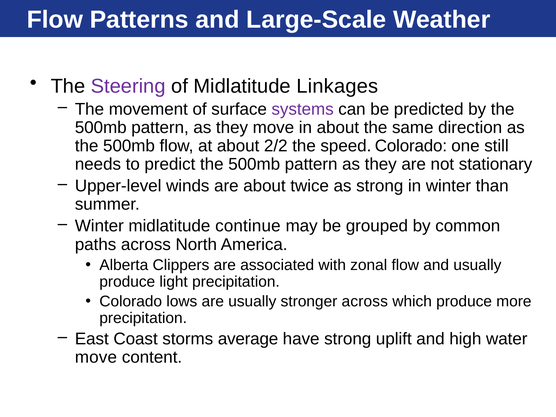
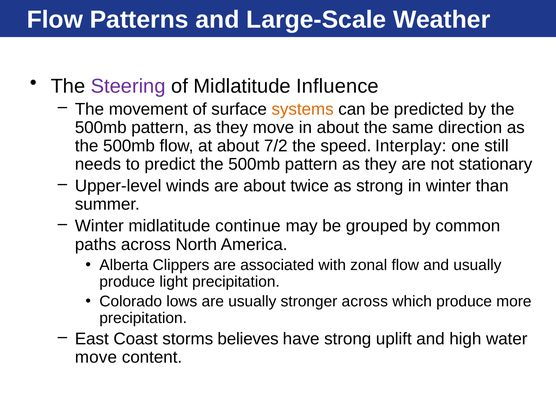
Linkages: Linkages -> Influence (337, 86)
systems colour: purple -> orange (303, 109)
2/2: 2/2 -> 7/2 (276, 146)
speed Colorado: Colorado -> Interplay (411, 146)
average: average -> believes (248, 339)
